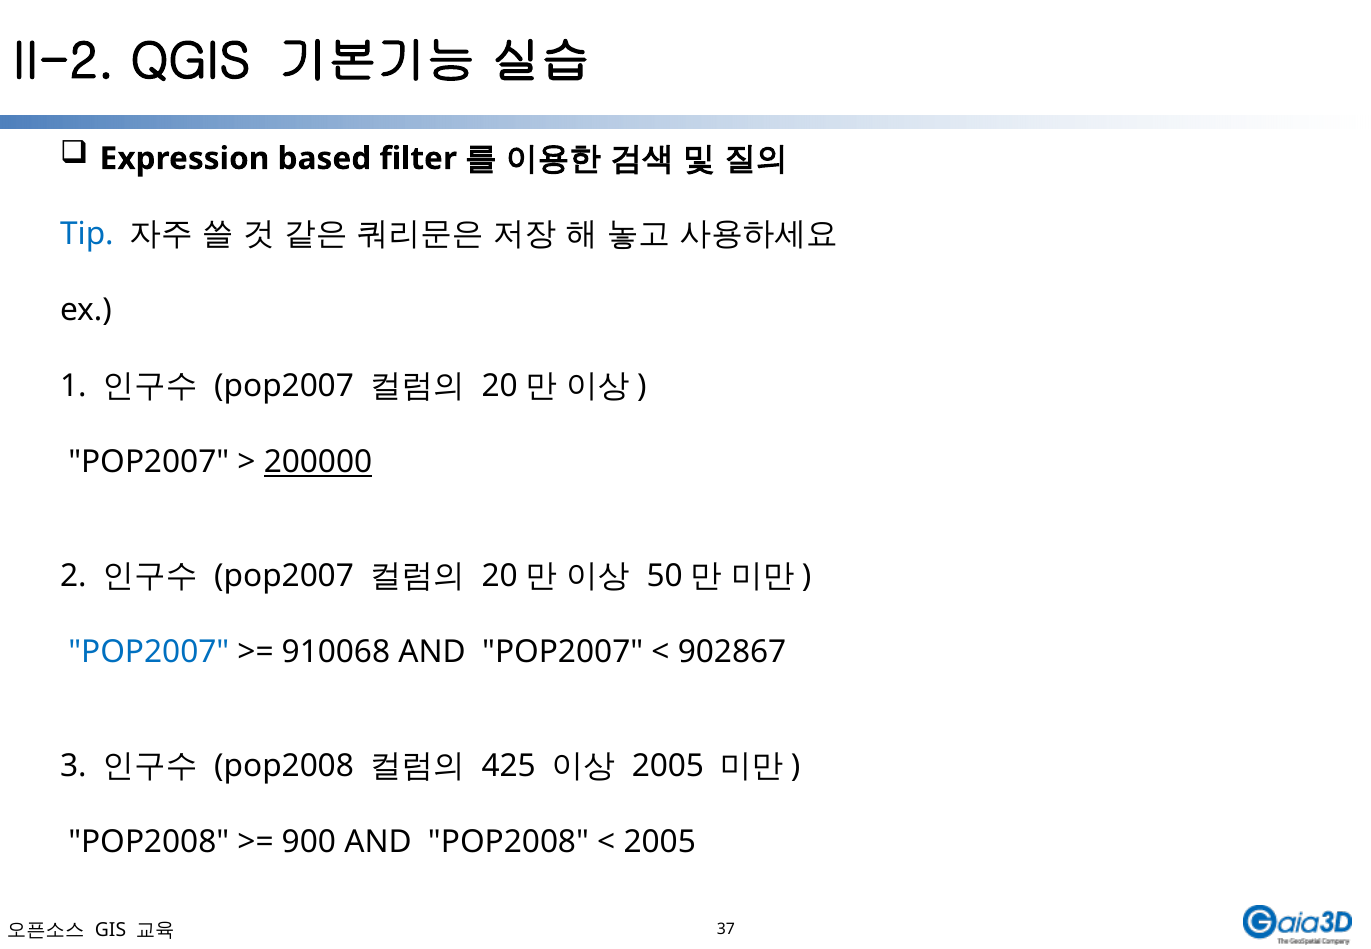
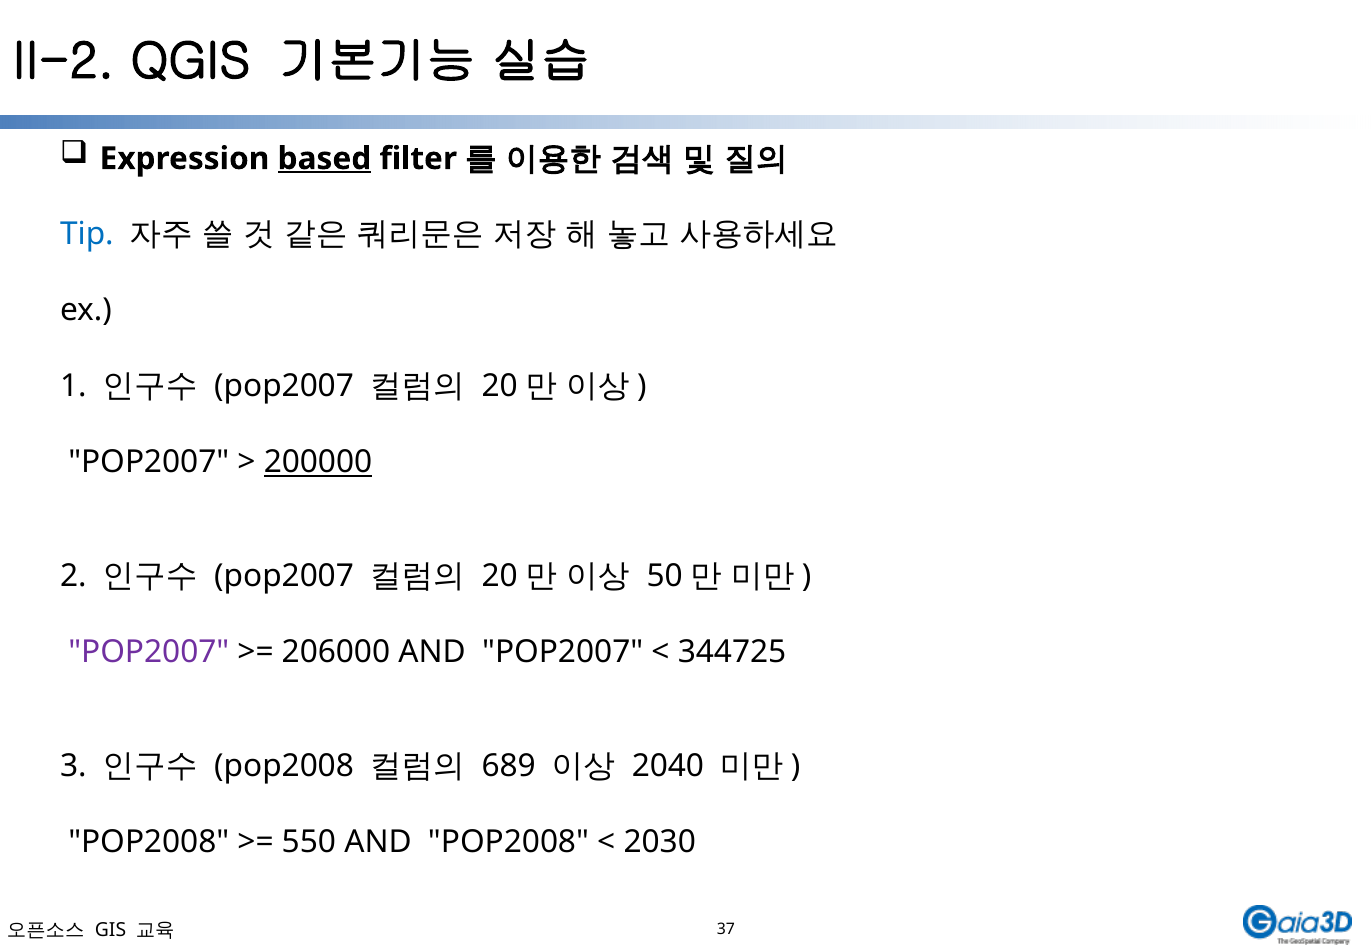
based underline: none -> present (324, 159)
POP2007 colour: blue -> purple (149, 652)
910068: 910068 -> 206000 (336, 652)
902867: 902867 -> 344725 (732, 652)
425: 425 -> 689 (509, 766)
2005: 2005 -> 2040 (668, 766)
900: 900 -> 550 (309, 842)
2005: 2005 -> 2030 (660, 842)
